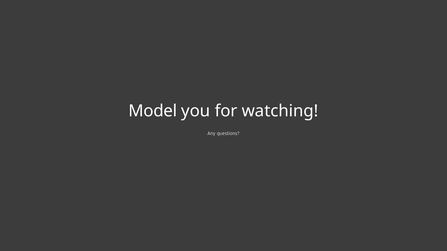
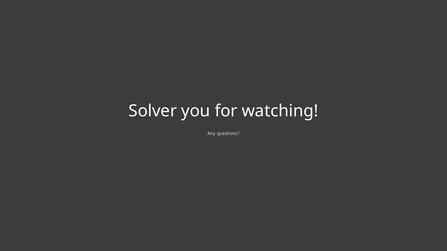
Model: Model -> Solver (153, 111)
